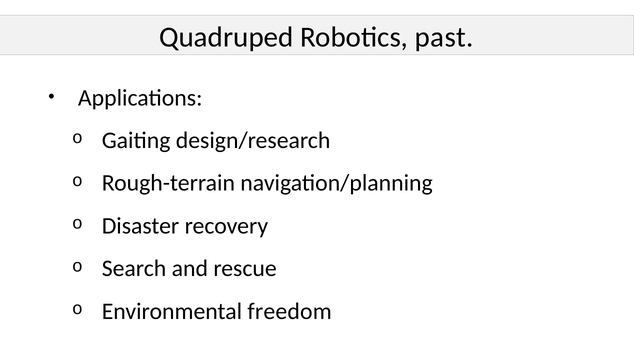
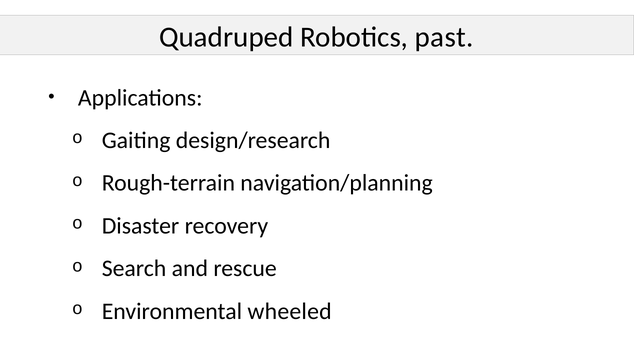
freedom: freedom -> wheeled (290, 312)
